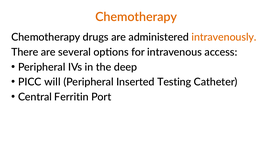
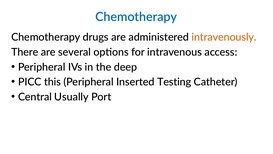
Chemotherapy colour: orange -> blue (136, 17)
will: will -> this (52, 82)
Ferritin: Ferritin -> Usually (71, 97)
